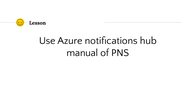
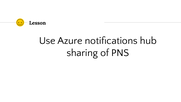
manual: manual -> sharing (82, 53)
